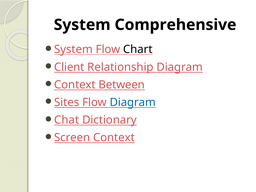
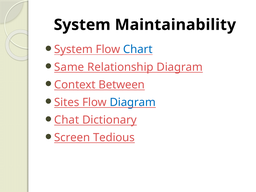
Comprehensive: Comprehensive -> Maintainability (175, 25)
Chart colour: black -> blue (138, 49)
Client: Client -> Same (69, 67)
Screen Context: Context -> Tedious (114, 138)
